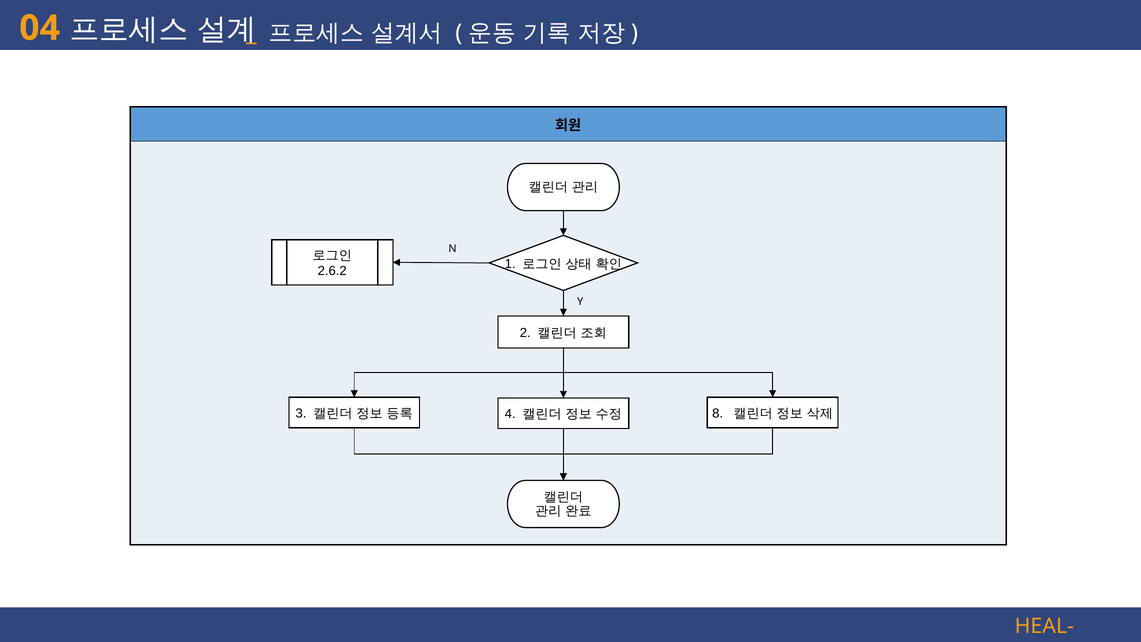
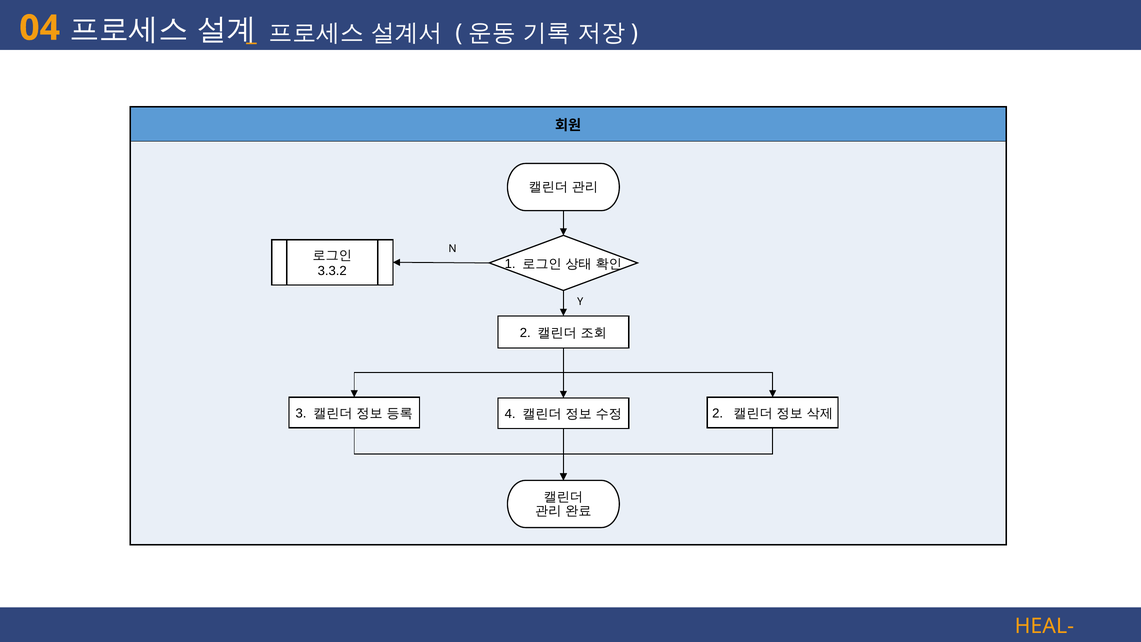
2.6.2: 2.6.2 -> 3.3.2 (332, 271)
8: 8 -> 2 (718, 413)
